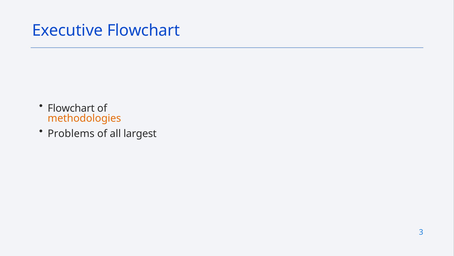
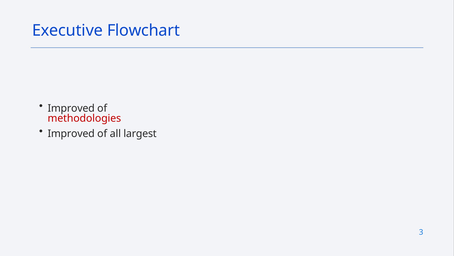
Flowchart: Flowchart -> Improved (71, 108)
methodologies colour: orange -> red (84, 118)
Problems: Problems -> Improved (71, 134)
